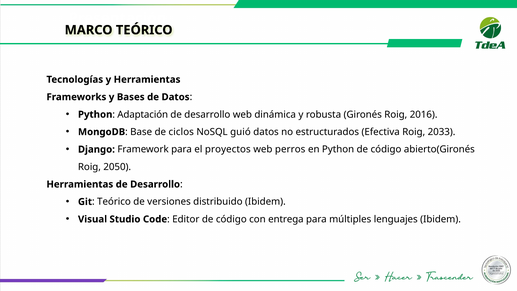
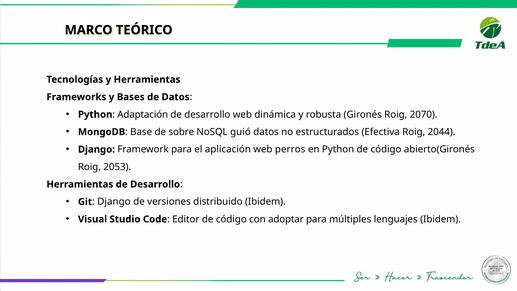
2016: 2016 -> 2070 (424, 114)
ciclos: ciclos -> sobre (181, 132)
2033: 2033 -> 2044 (442, 132)
proyectos: proyectos -> aplicación (228, 149)
2050: 2050 -> 2053 (117, 167)
Teórico: Teórico -> Django (114, 202)
entrega: entrega -> adoptar (286, 219)
